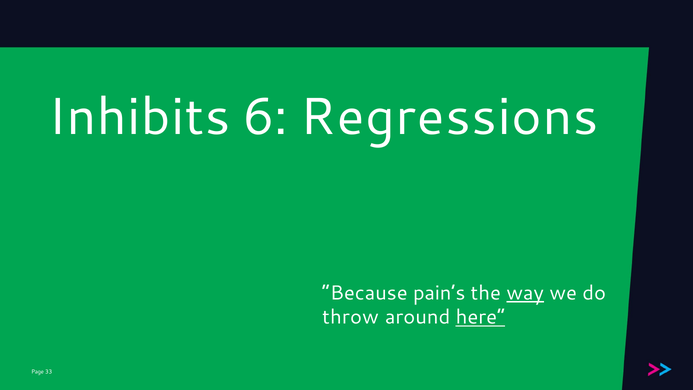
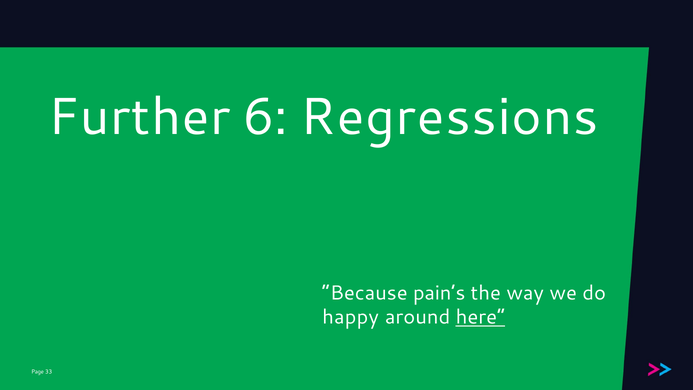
Inhibits: Inhibits -> Further (139, 117)
way underline: present -> none (525, 293)
throw: throw -> happy (351, 317)
